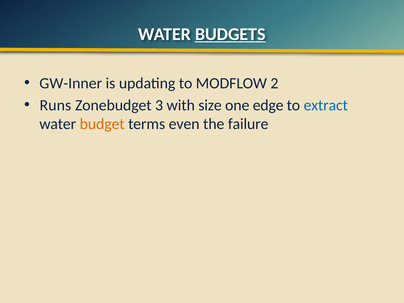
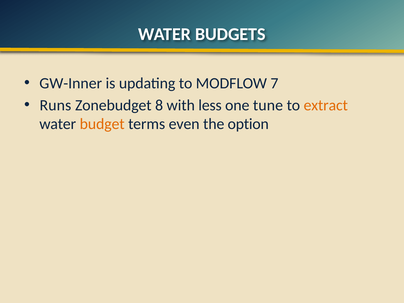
BUDGETS underline: present -> none (230, 34)
2: 2 -> 7 (274, 83)
3: 3 -> 8 (159, 105)
size: size -> less (210, 105)
edge: edge -> tune (268, 105)
extract colour: blue -> orange (326, 105)
failure: failure -> option (248, 124)
